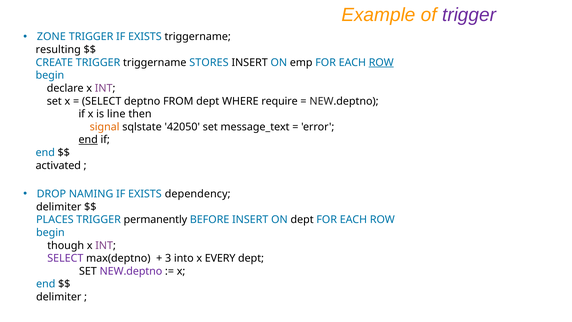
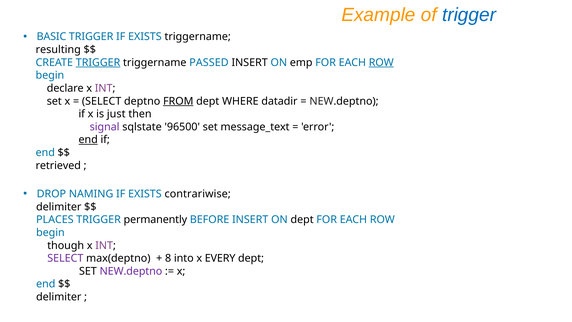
trigger colour: purple -> blue (469, 15)
ZONE: ZONE -> BASIC (51, 37)
TRIGGER underline: none -> present (98, 62)
STORES: STORES -> PASSED (209, 62)
FROM underline: none -> present (178, 101)
require: require -> datadir (279, 101)
line: line -> just (116, 114)
signal colour: orange -> purple (105, 127)
42050: 42050 -> 96500 (182, 127)
activated: activated -> retrieved (58, 165)
dependency: dependency -> contrariwise (198, 194)
3: 3 -> 8 (168, 258)
